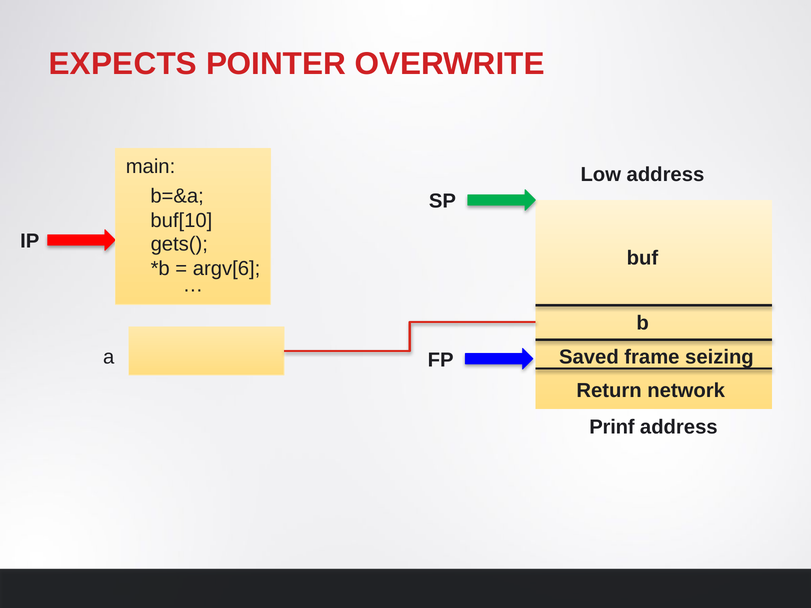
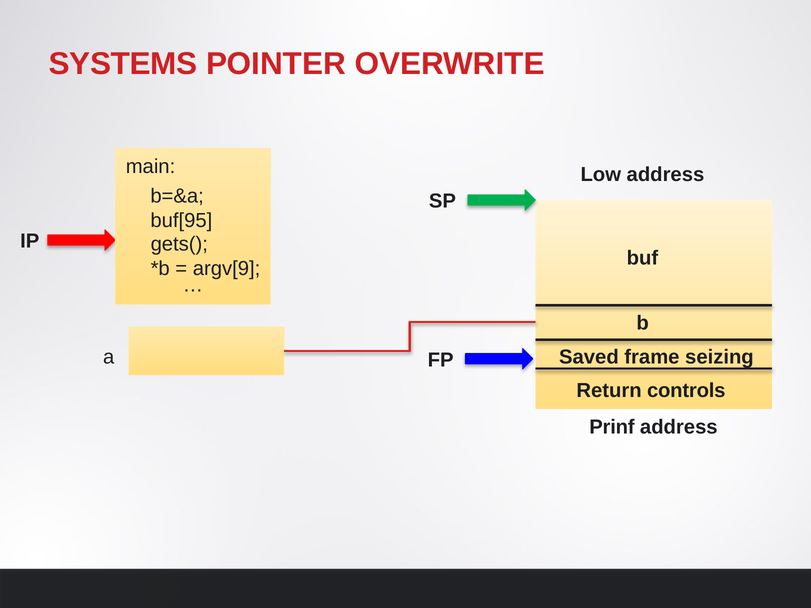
EXPECTS: EXPECTS -> SYSTEMS (123, 64)
buf[10: buf[10 -> buf[95 (181, 221)
argv[6: argv[6 -> argv[9 (227, 269)
network: network -> controls (686, 391)
